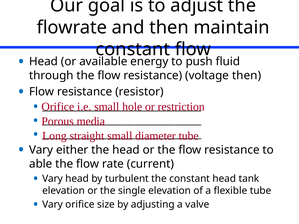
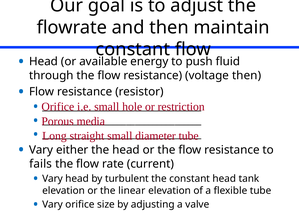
able: able -> fails (41, 164)
single: single -> linear (132, 191)
